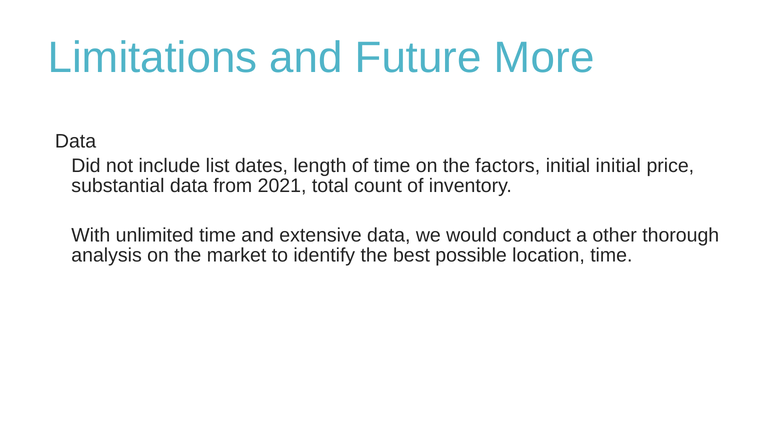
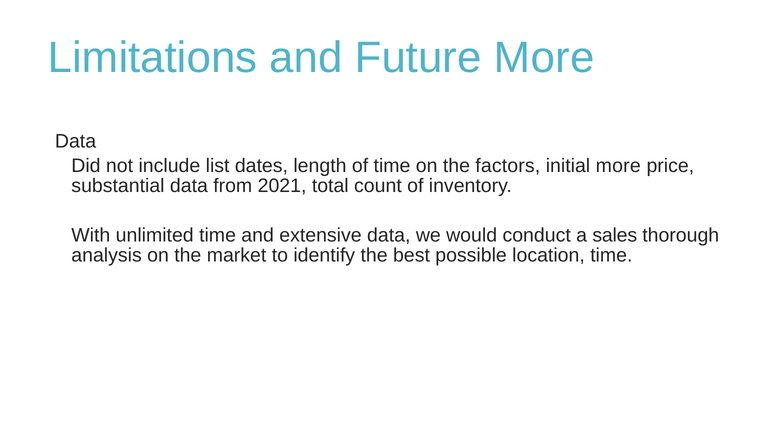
initial initial: initial -> more (618, 166)
other: other -> sales (615, 235)
